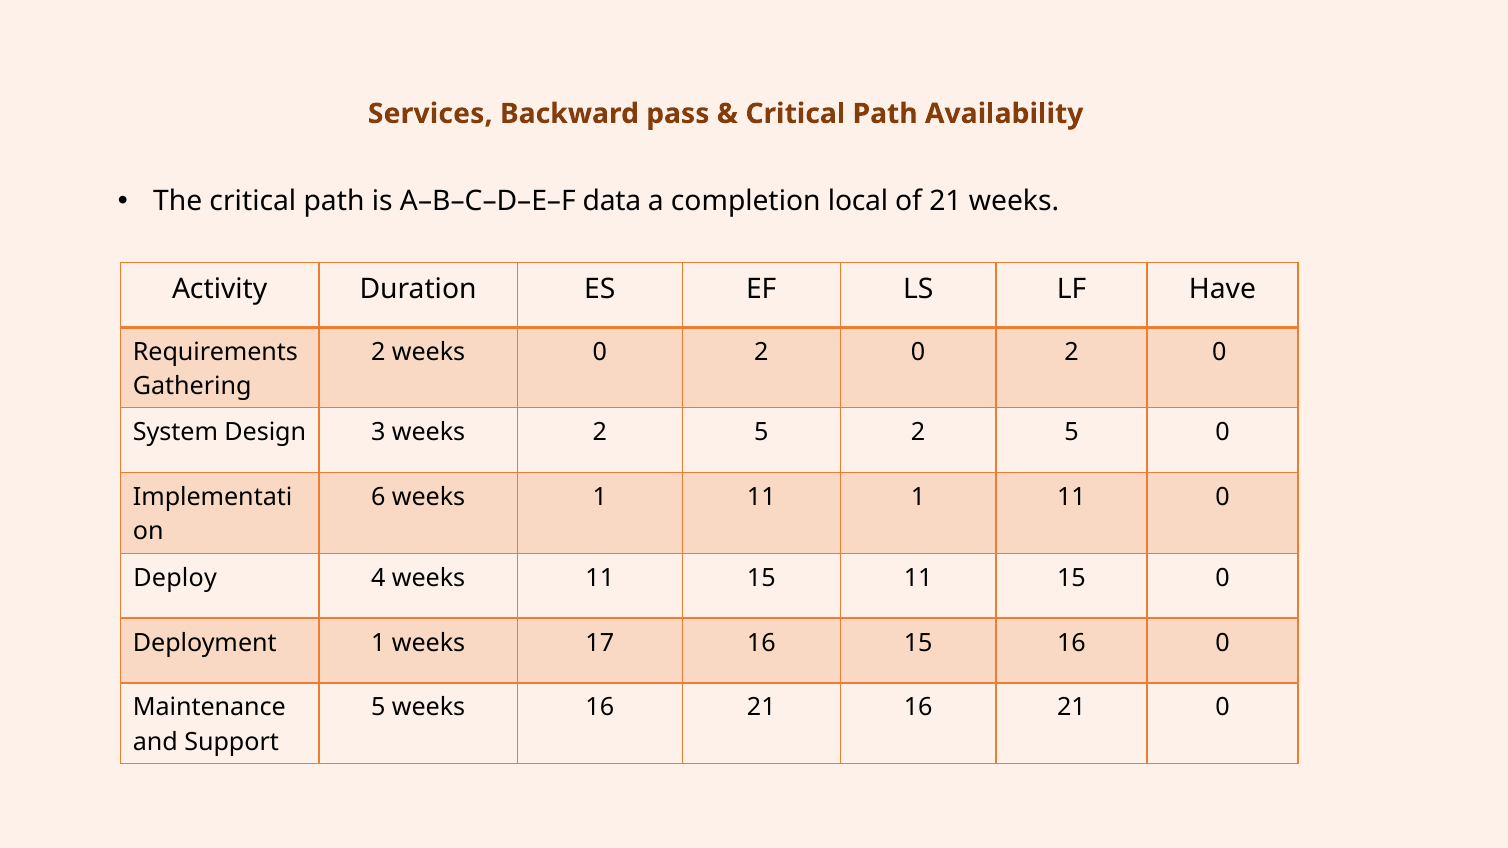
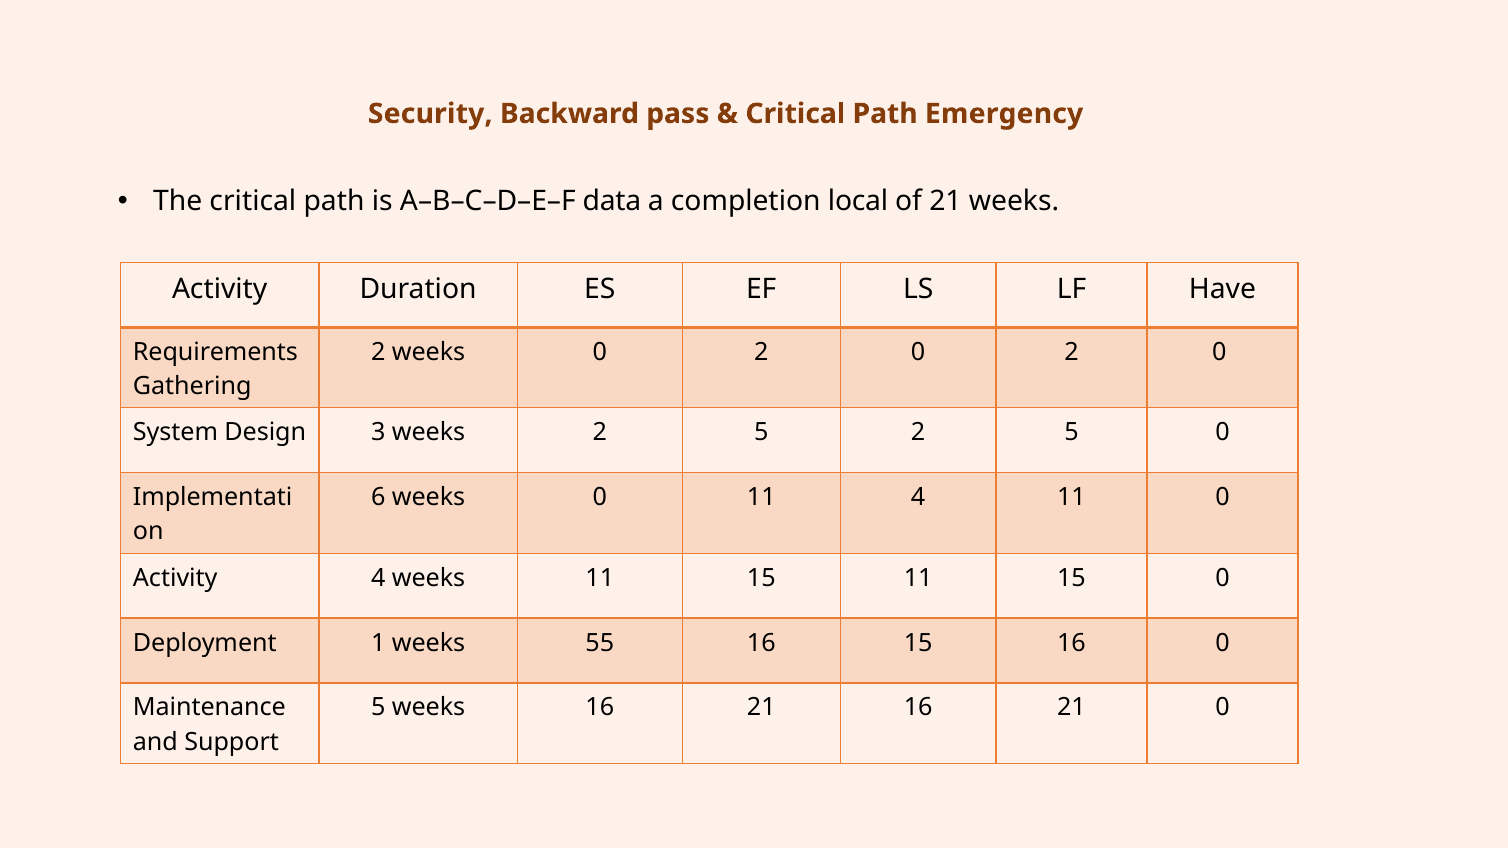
Services: Services -> Security (430, 114)
Availability: Availability -> Emergency (1004, 114)
6 weeks 1: 1 -> 0 (600, 497)
11 1: 1 -> 4 (918, 497)
Deploy: Deploy -> Activity (175, 578)
17: 17 -> 55 (600, 643)
